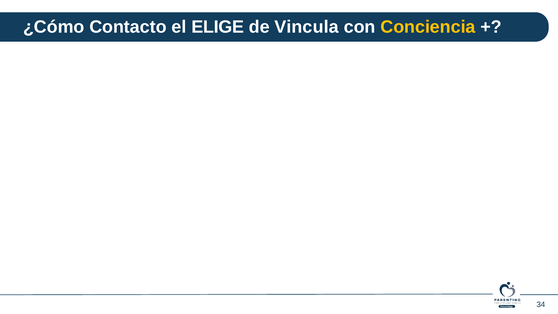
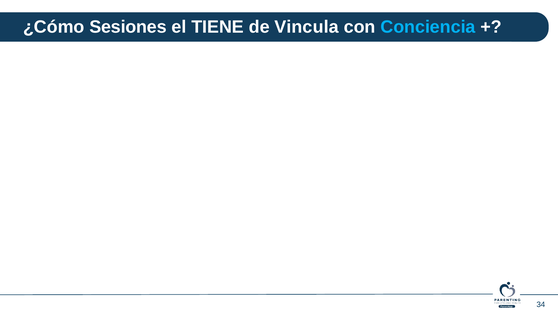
Contacto: Contacto -> Sesiones (128, 27)
ELIGE: ELIGE -> TIENE (218, 27)
Conciencia colour: yellow -> light blue (428, 27)
